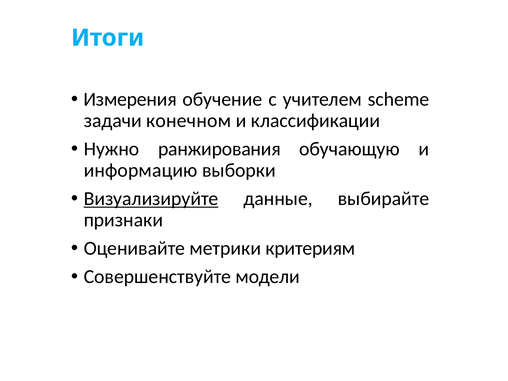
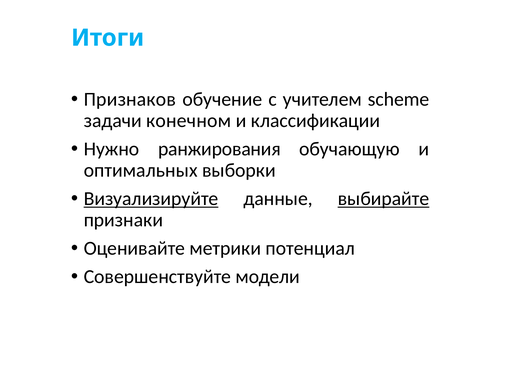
Измерения: Измерения -> Признаков (130, 99)
информацию: информацию -> оптимальных (141, 170)
выбирайте underline: none -> present (384, 199)
критериям: критериям -> потенциал (310, 248)
